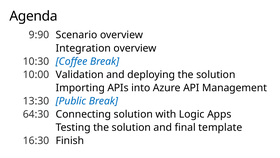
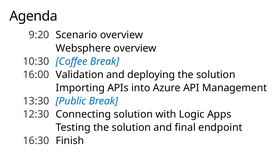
9:90: 9:90 -> 9:20 (39, 35)
Integration: Integration -> Websphere (83, 48)
10:00: 10:00 -> 16:00 (36, 74)
64:30: 64:30 -> 12:30 (36, 114)
template: template -> endpoint (220, 127)
